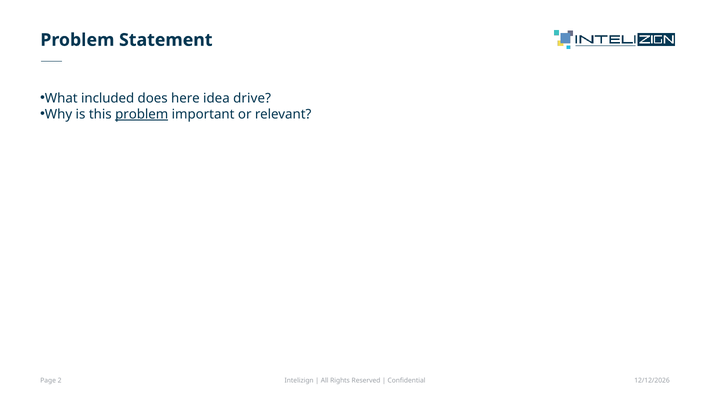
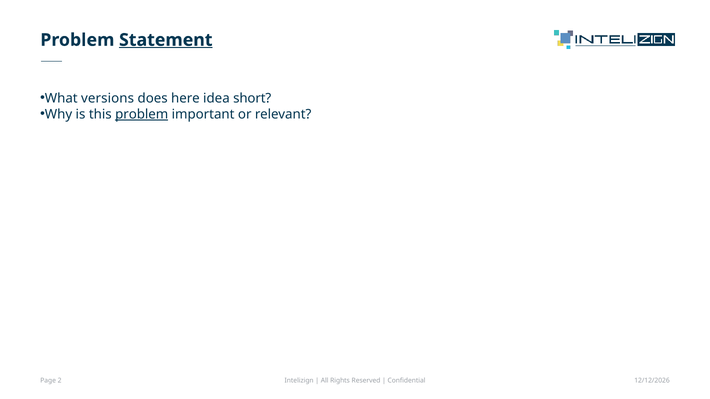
Statement underline: none -> present (166, 40)
included: included -> versions (108, 98)
drive: drive -> short (252, 98)
